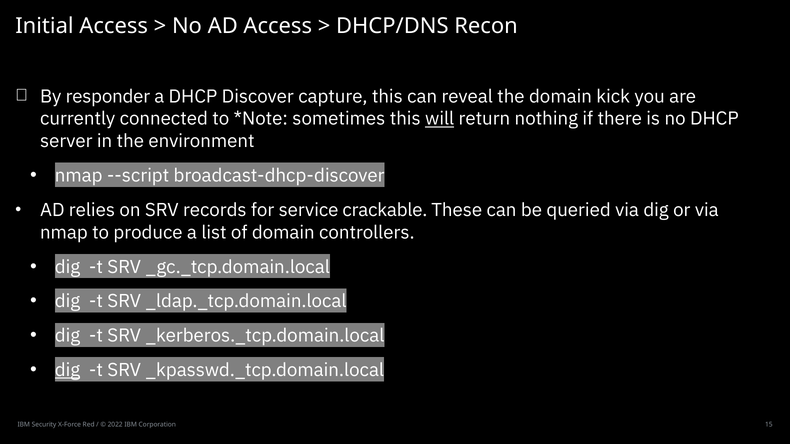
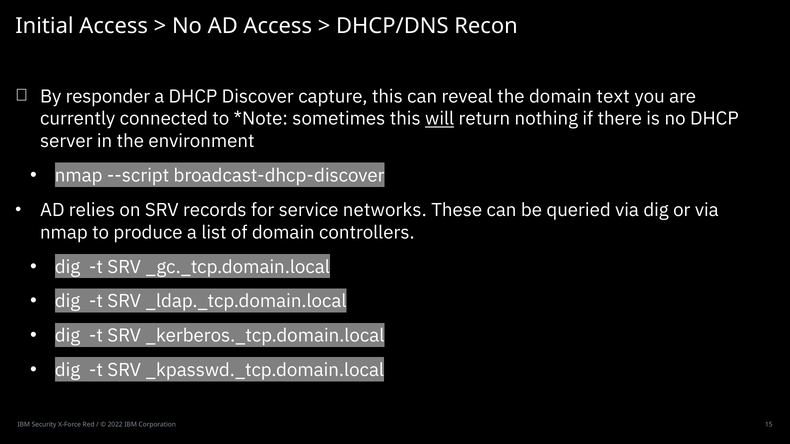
kick: kick -> text (613, 97)
crackable: crackable -> networks (385, 210)
dig underline: present -> none (68, 370)
